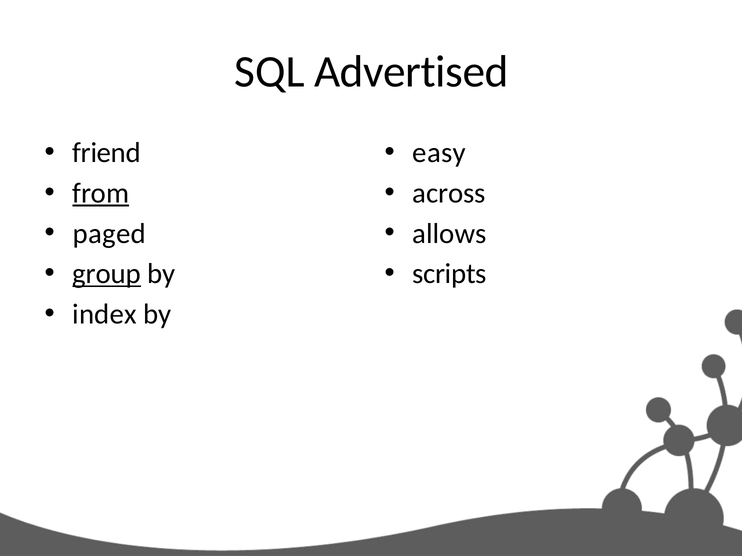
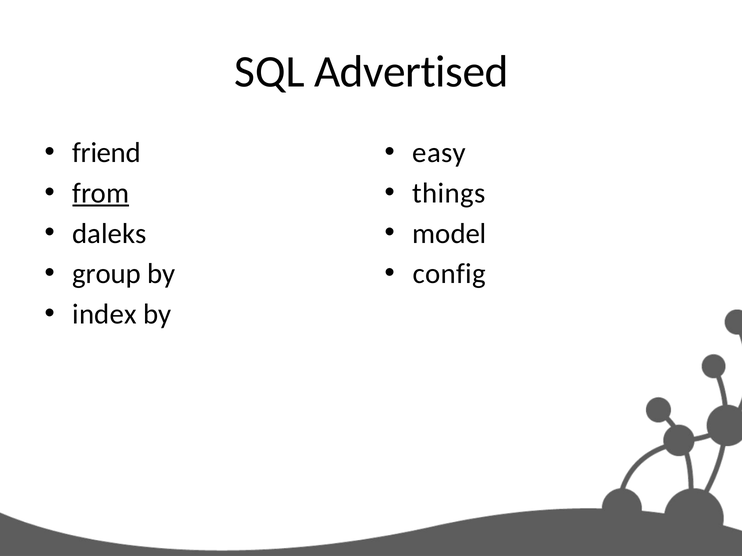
across: across -> things (449, 193)
paged: paged -> daleks (109, 234)
allows: allows -> model (450, 234)
group underline: present -> none (107, 274)
scripts: scripts -> config (449, 274)
